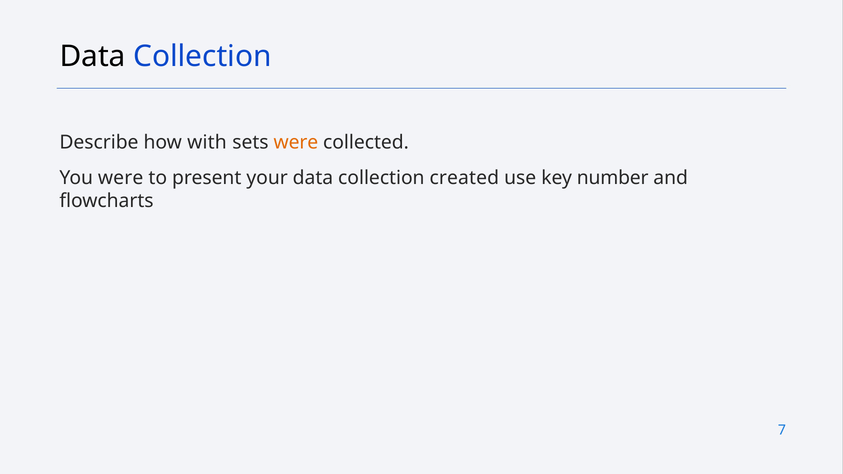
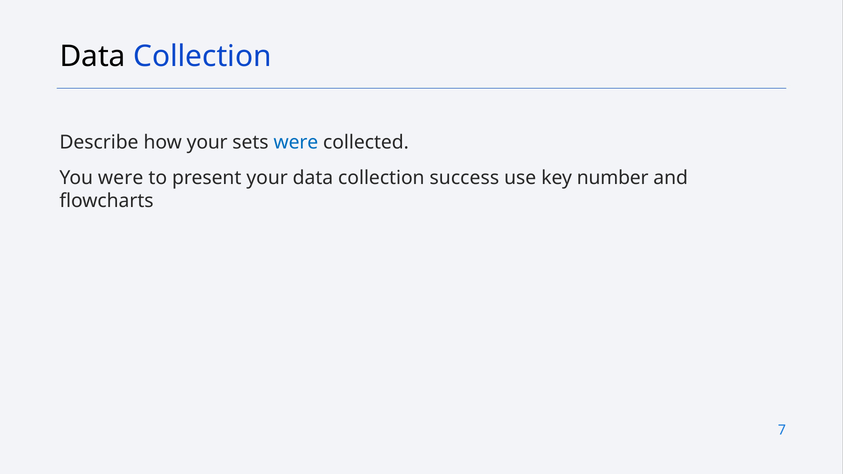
how with: with -> your (207, 142)
were colour: orange -> blue (296, 142)
created: created -> success (464, 178)
